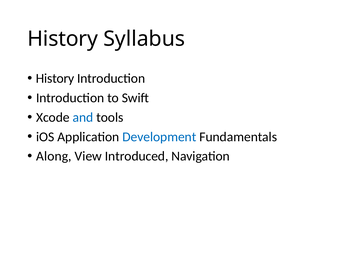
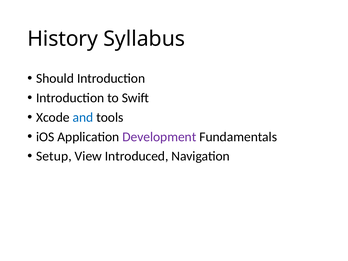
History: History -> Should (55, 78)
Development colour: blue -> purple (159, 137)
Along: Along -> Setup (54, 156)
